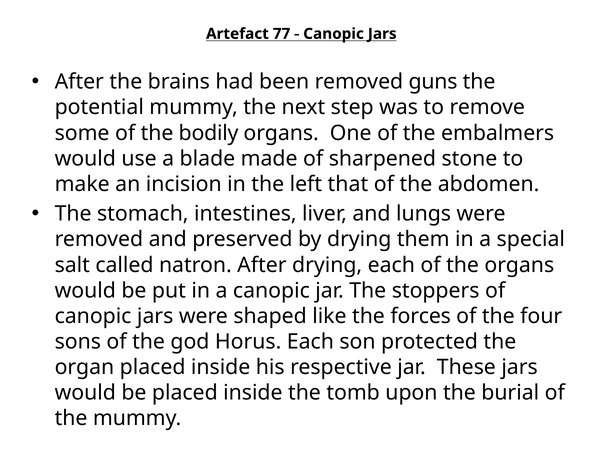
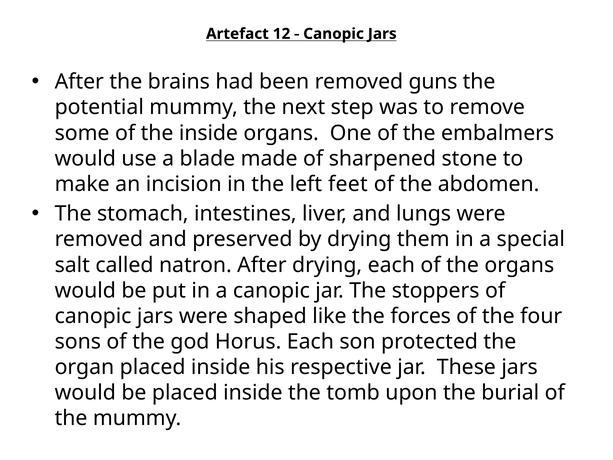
77: 77 -> 12 (282, 34)
the bodily: bodily -> inside (208, 133)
that: that -> feet (348, 184)
